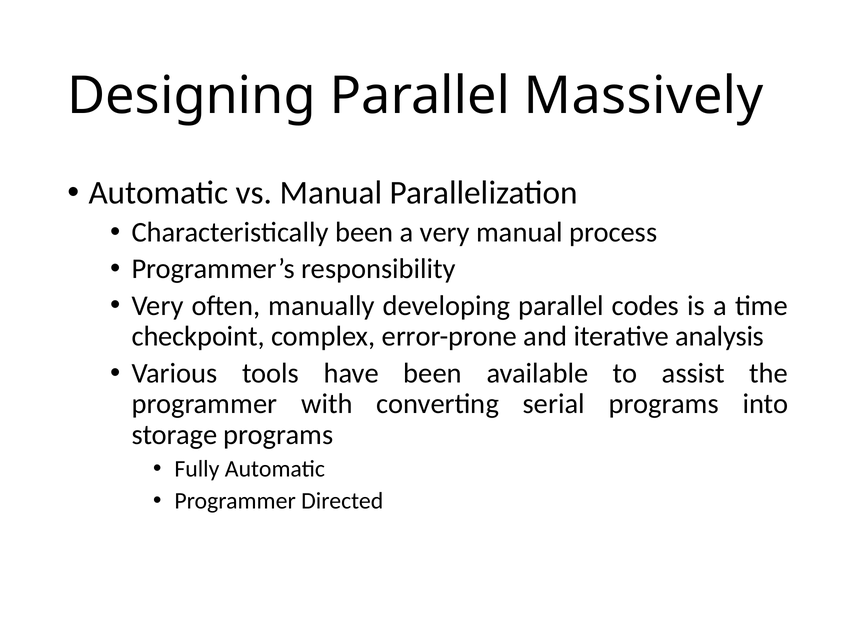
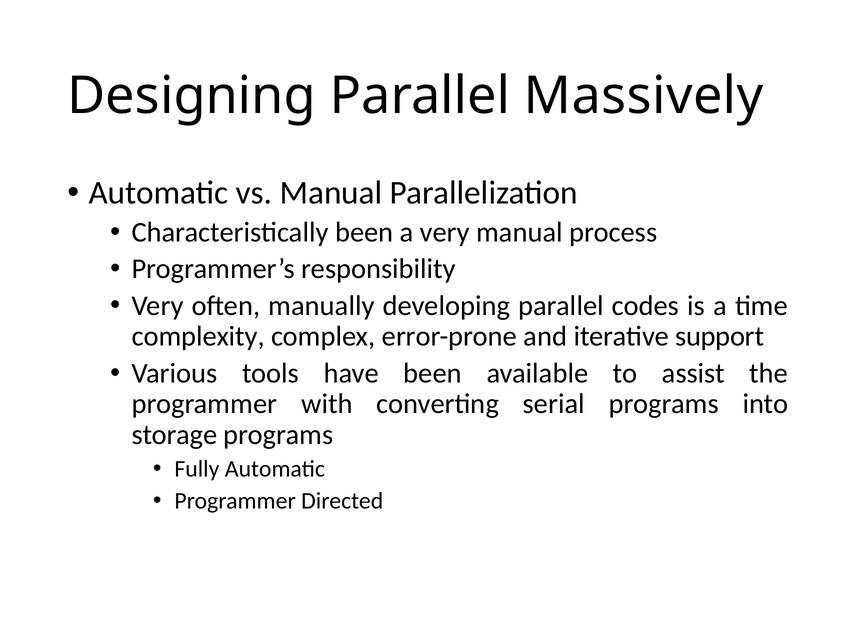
checkpoint: checkpoint -> complexity (198, 337)
analysis: analysis -> support (720, 337)
